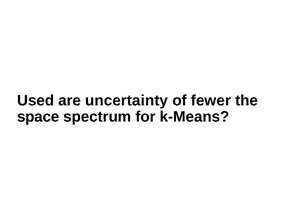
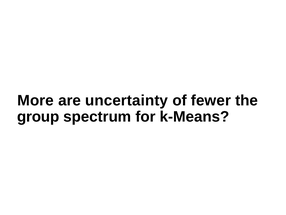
Used: Used -> More (36, 100)
space: space -> group (38, 116)
